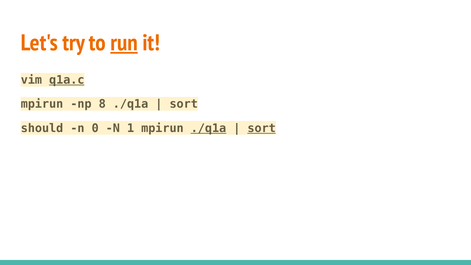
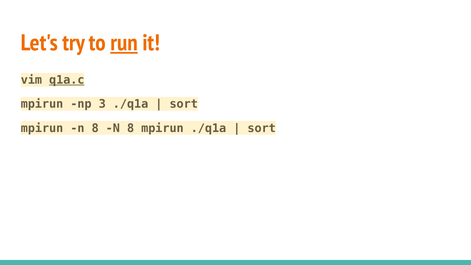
8: 8 -> 3 (102, 104)
should: should -> mpirun (42, 128)
0: 0 -> 8 (95, 128)
1: 1 -> 8 (131, 128)
./q1a underline: present -> none (208, 128)
sort underline: present -> none (262, 128)
